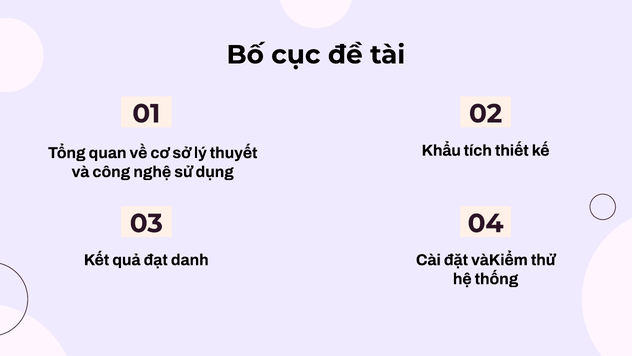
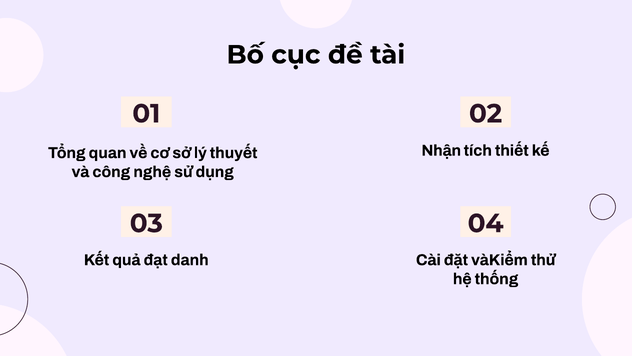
Khẩu: Khẩu -> Nhận (441, 150)
